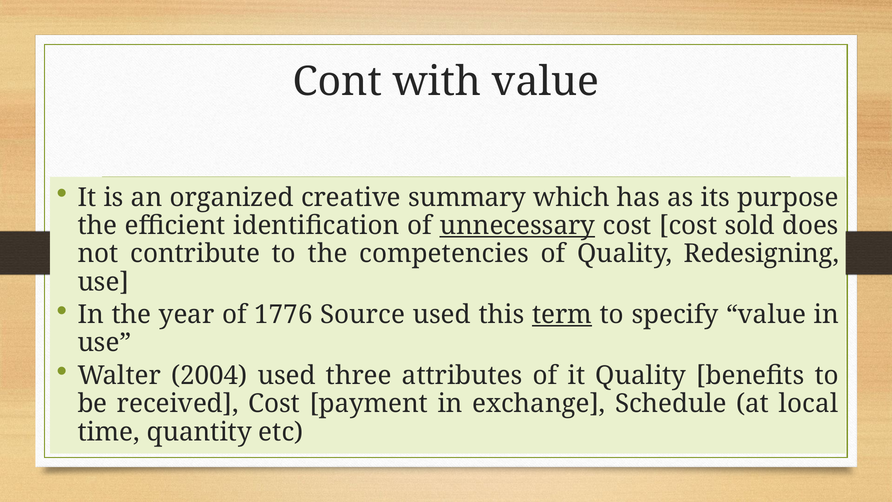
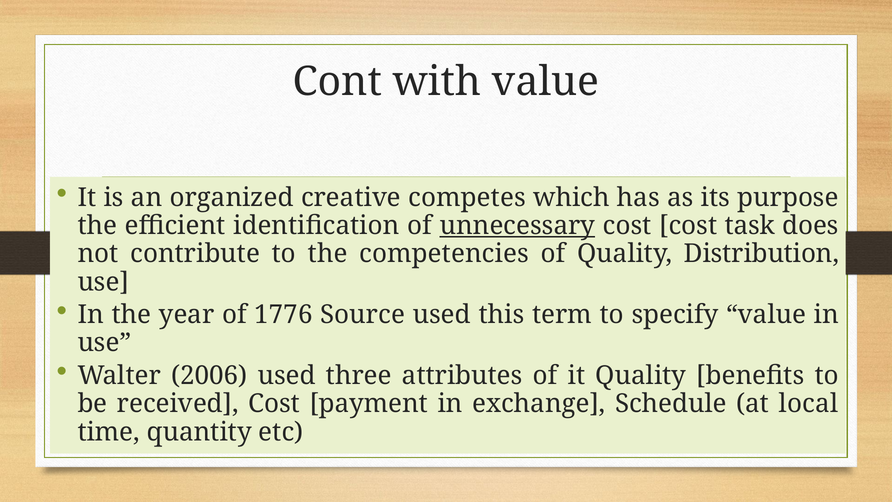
summary: summary -> competes (467, 198)
sold: sold -> task (750, 226)
Redesigning: Redesigning -> Distribution (761, 254)
term underline: present -> none (562, 315)
2004: 2004 -> 2006 (209, 376)
